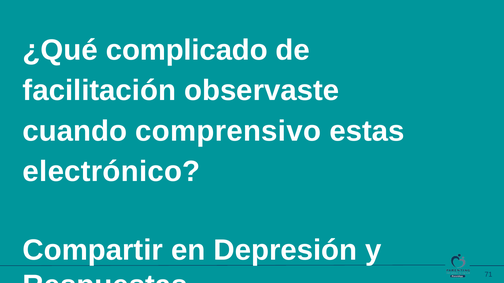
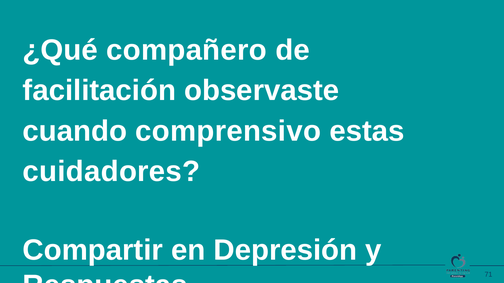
complicado: complicado -> compañero (187, 50)
electrónico: electrónico -> cuidadores (111, 172)
